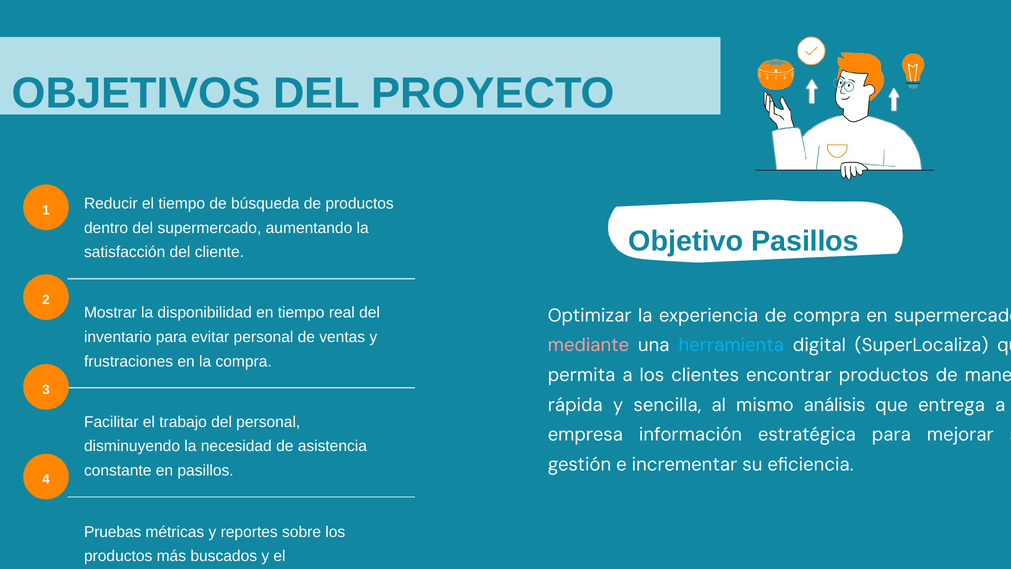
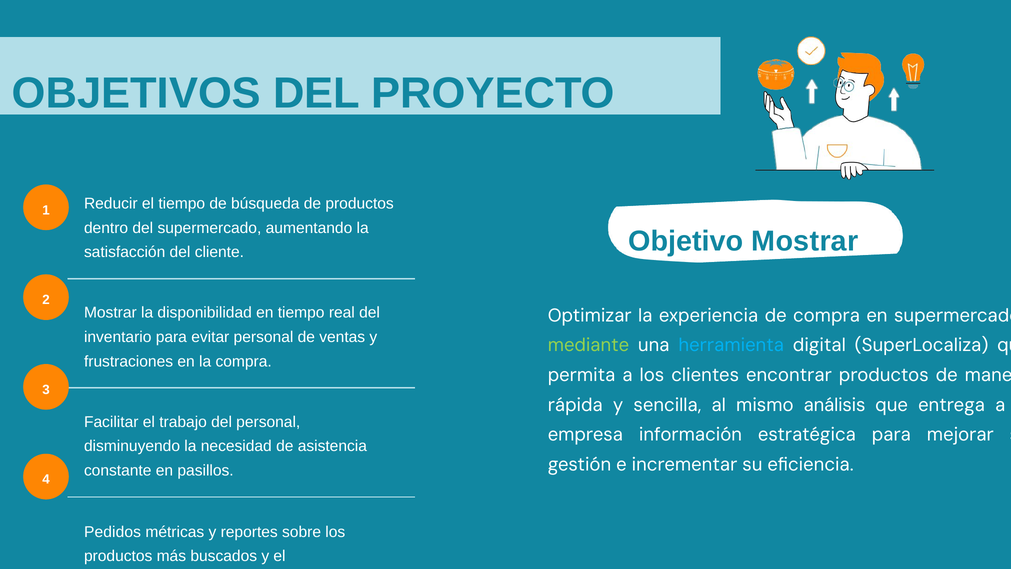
Objetivo Pasillos: Pasillos -> Mostrar (805, 241)
mediante colour: pink -> light green (588, 345)
Pruebas: Pruebas -> Pedidos (113, 532)
